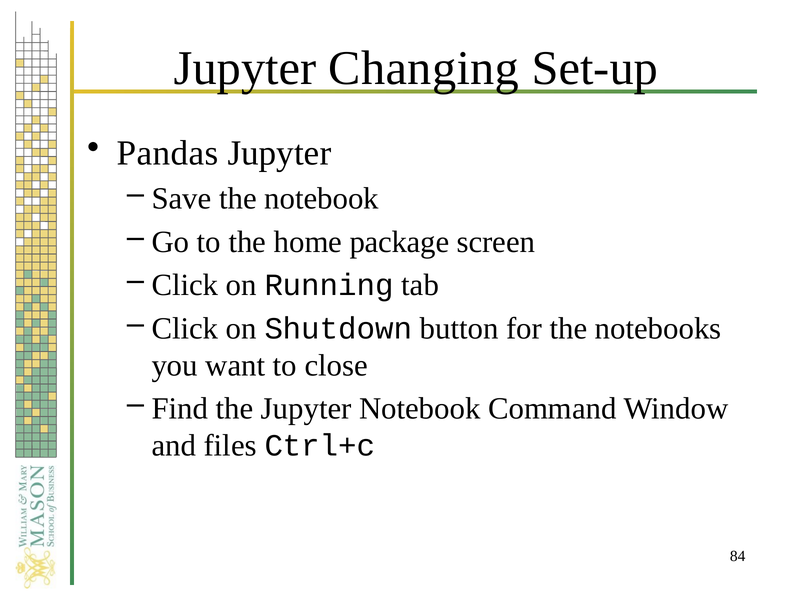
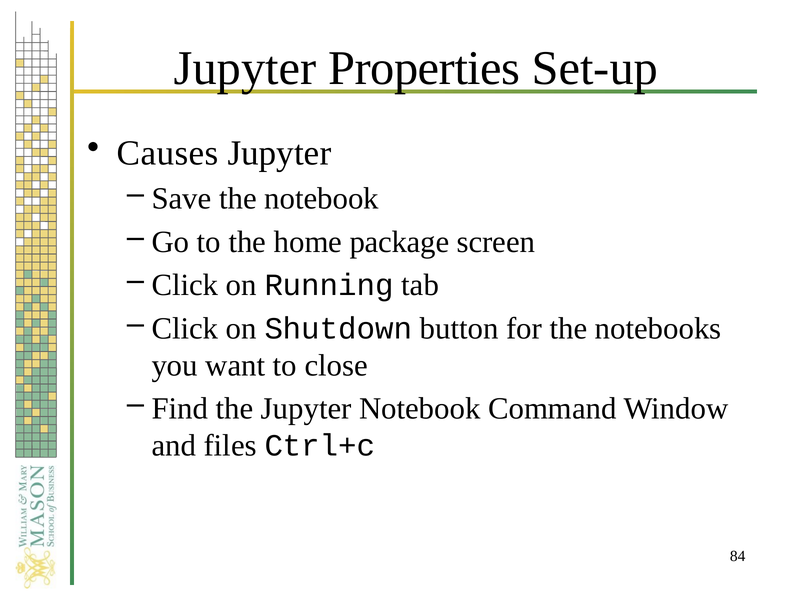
Changing: Changing -> Properties (424, 68)
Pandas: Pandas -> Causes (168, 153)
